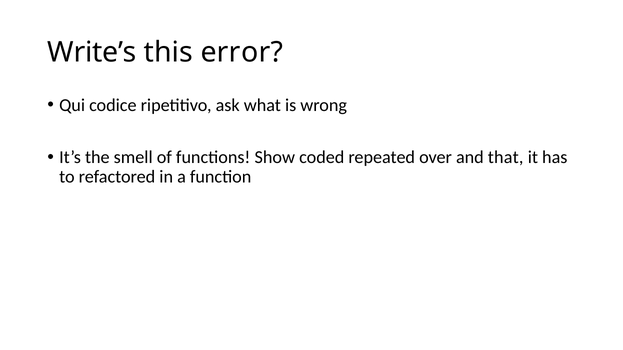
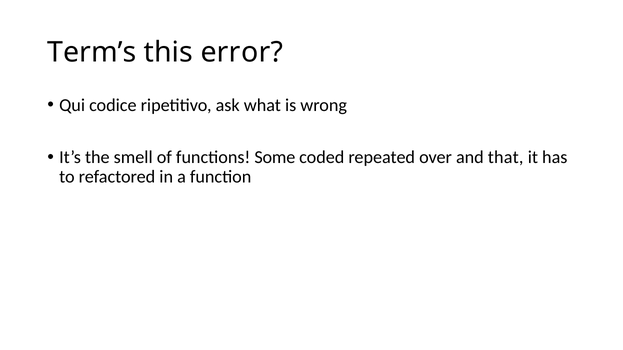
Write’s: Write’s -> Term’s (92, 52)
Show: Show -> Some (275, 158)
